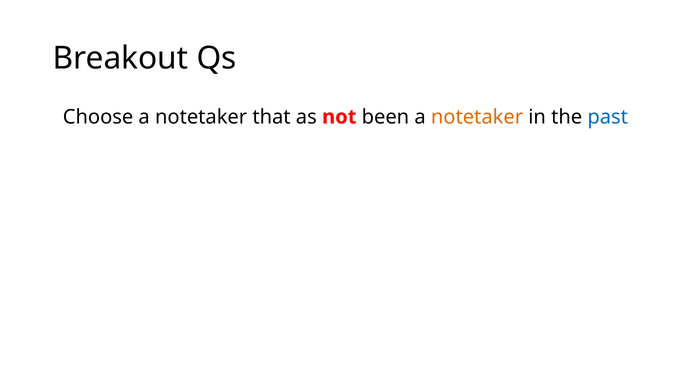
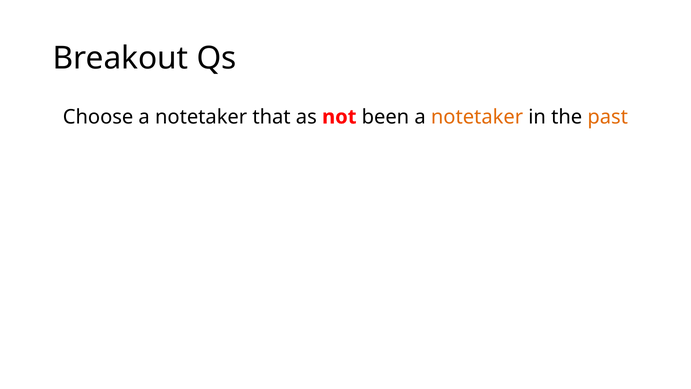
past colour: blue -> orange (608, 117)
